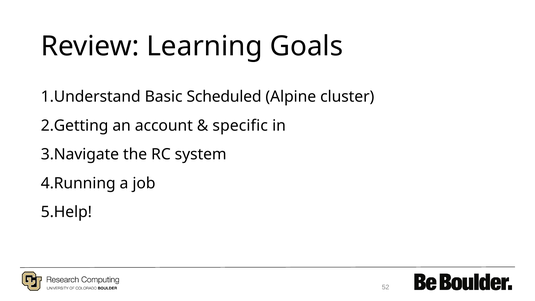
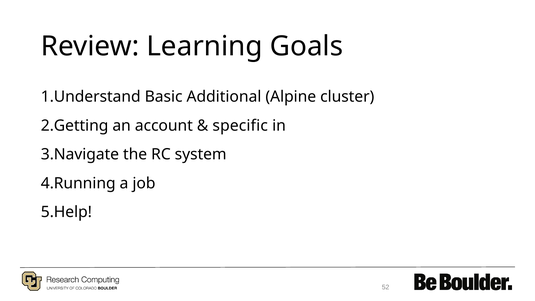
Scheduled: Scheduled -> Additional (224, 97)
